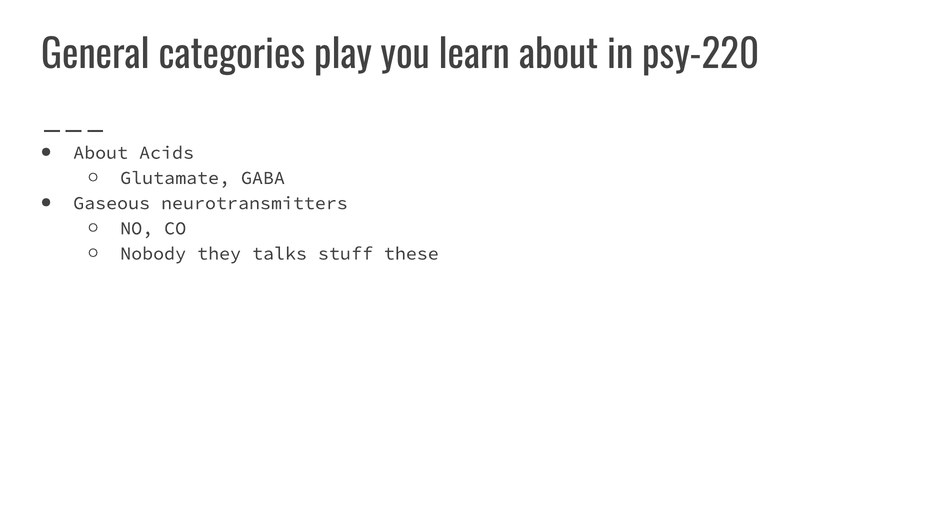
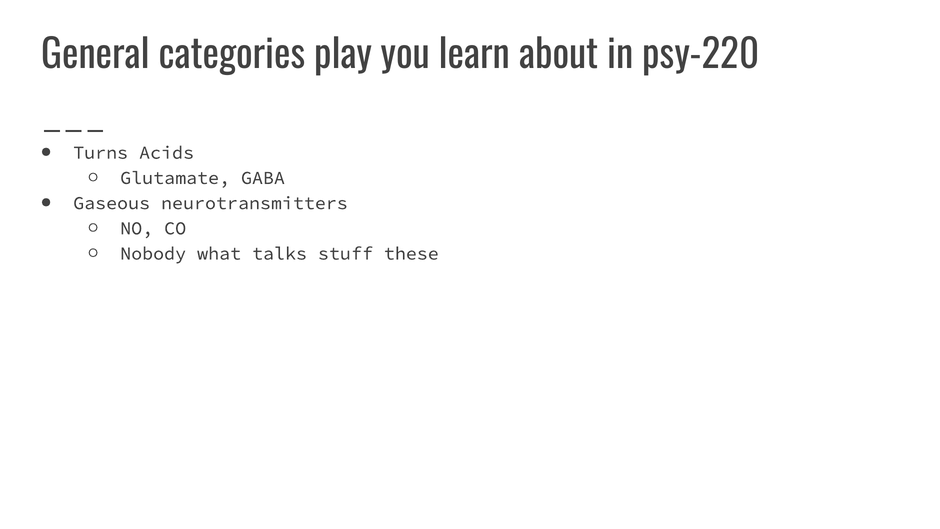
About: About -> Turns (101, 153)
they: they -> what (219, 253)
